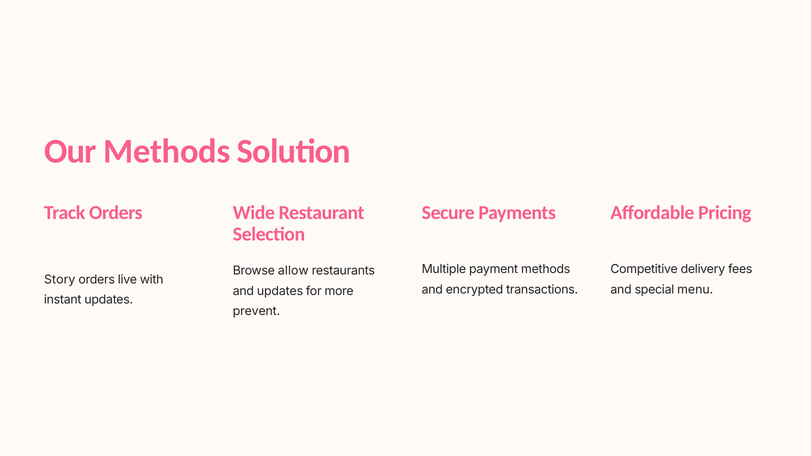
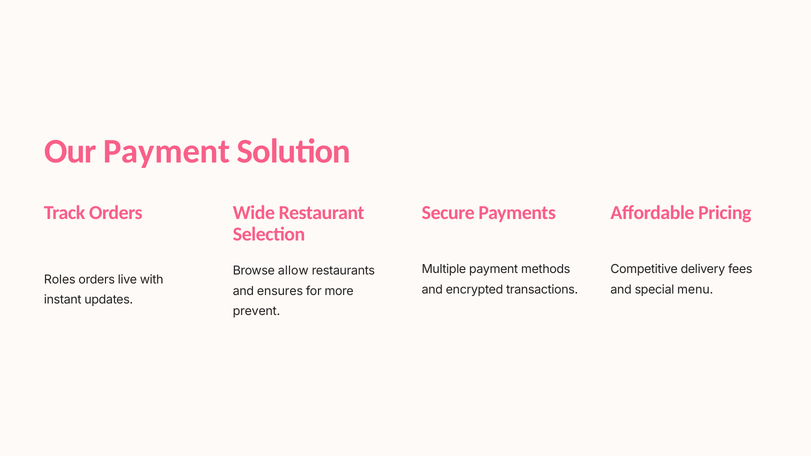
Our Methods: Methods -> Payment (167, 152)
Story: Story -> Roles (60, 280)
and updates: updates -> ensures (280, 291)
